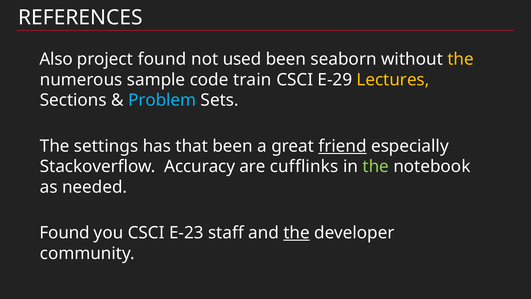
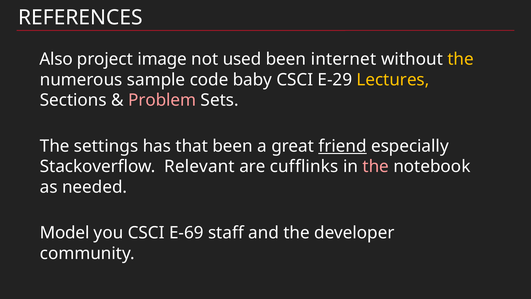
project found: found -> image (162, 59)
seaborn: seaborn -> internet (344, 59)
train: train -> baby (252, 80)
Problem colour: light blue -> pink (162, 100)
Accuracy: Accuracy -> Relevant (200, 166)
the colour: light green -> pink (376, 166)
Found: Found -> Model (65, 233)
E-23: E-23 -> E-69 (186, 233)
the underline: present -> none (297, 233)
